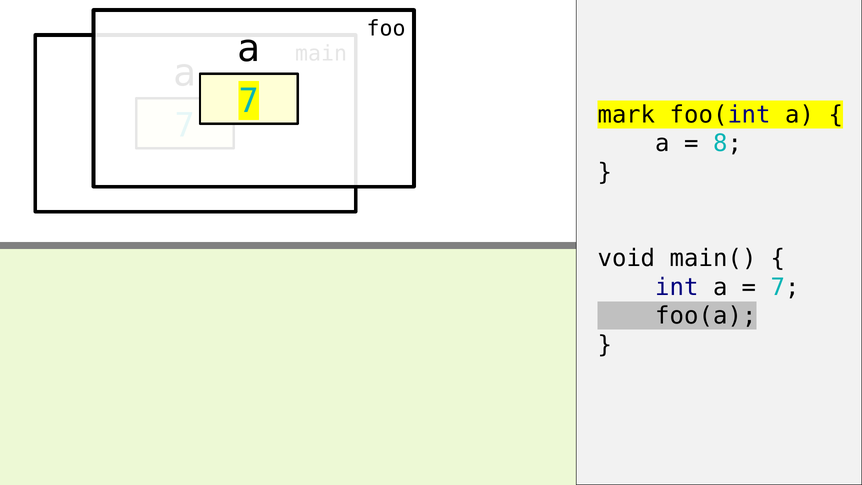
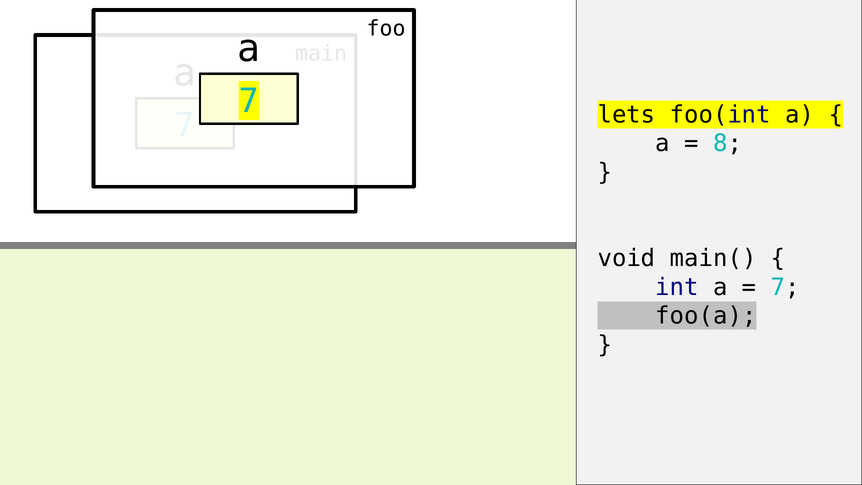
mark: mark -> lets (626, 115)
